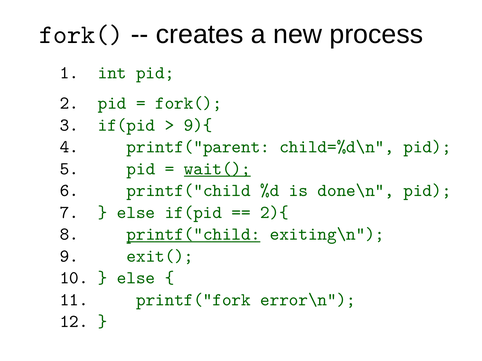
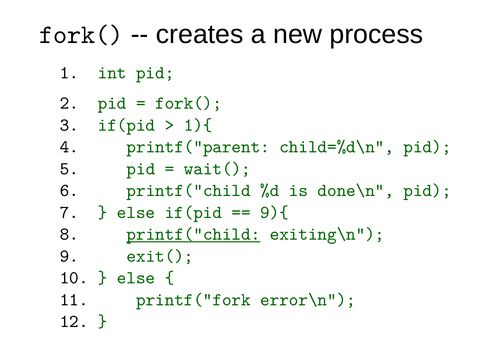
9){: 9){ -> 1){ (198, 125)
wait( underline: present -> none (217, 169)
2){: 2){ -> 9){ (275, 212)
